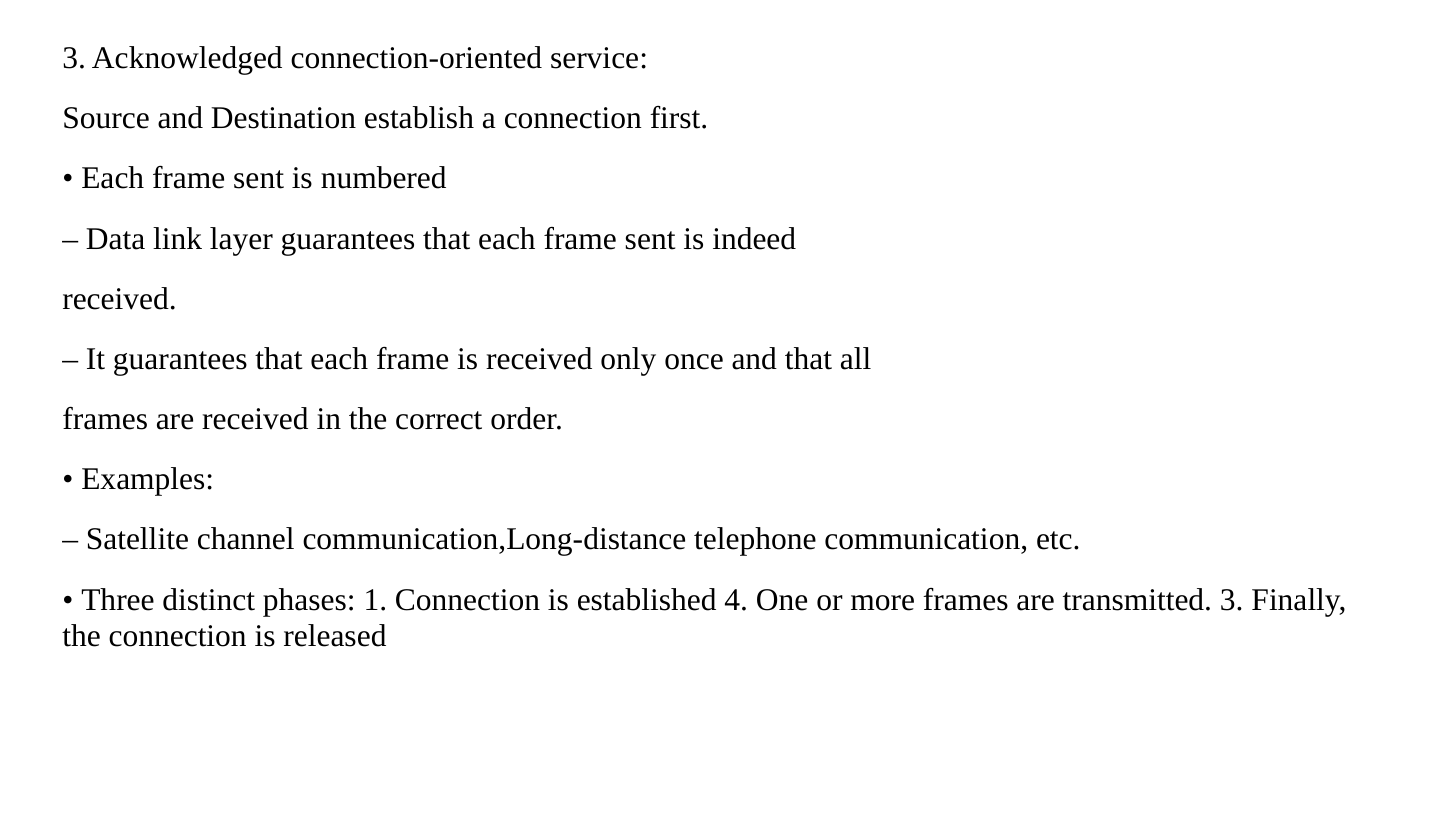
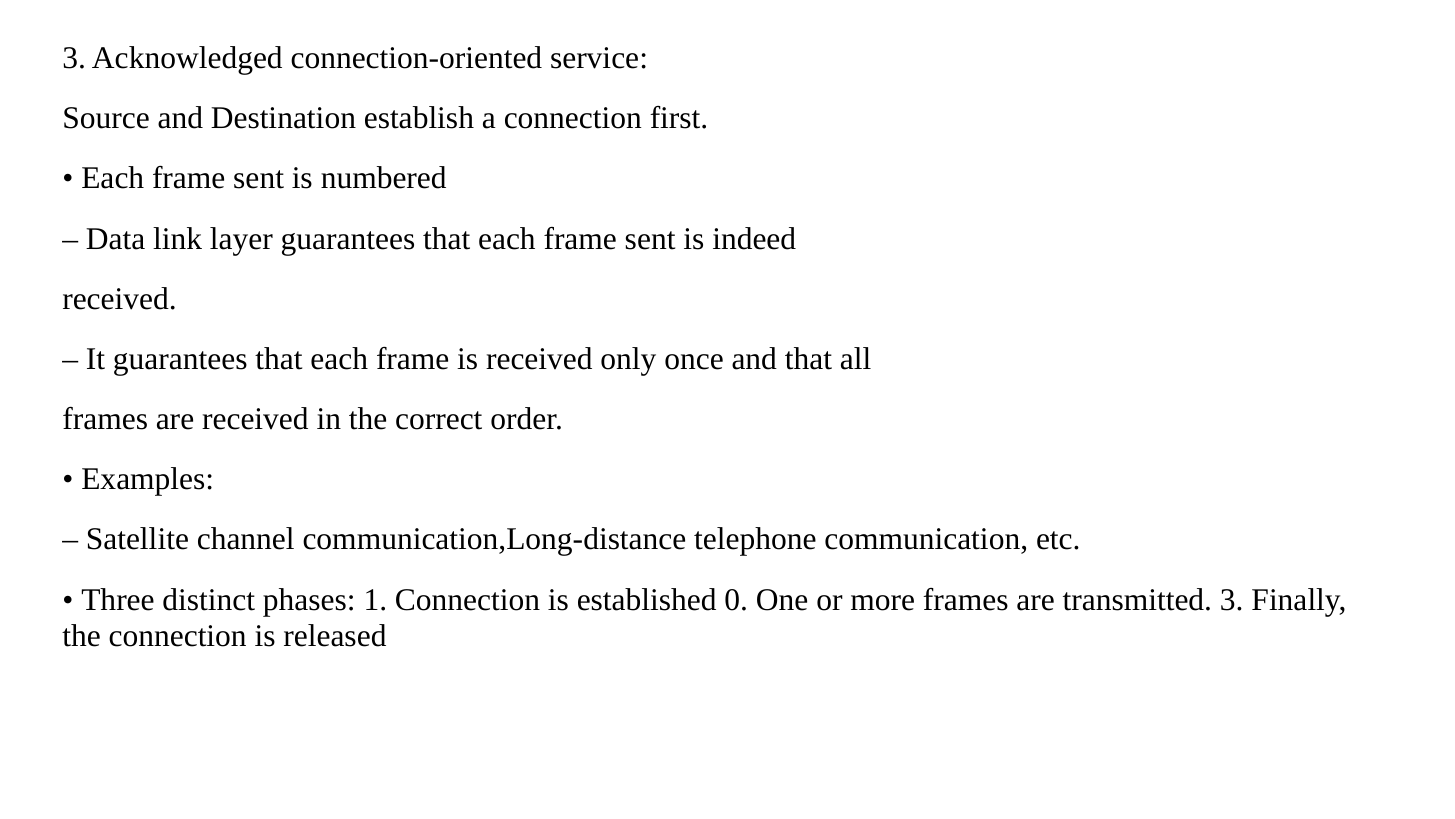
4: 4 -> 0 (736, 599)
